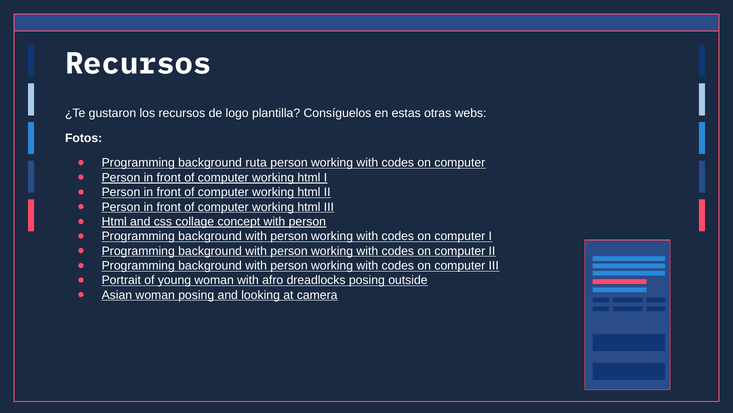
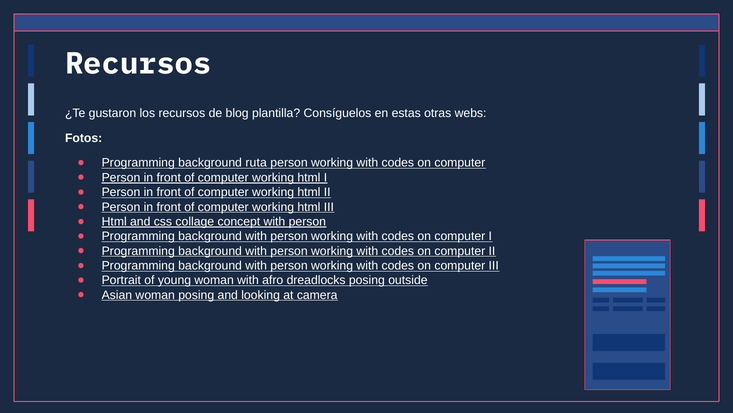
logo: logo -> blog (237, 113)
